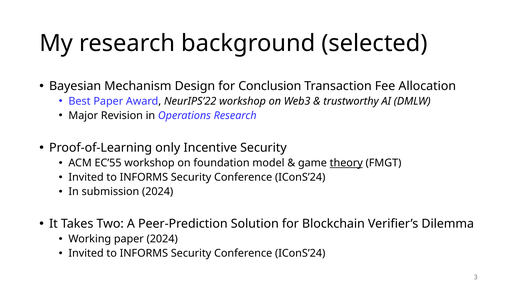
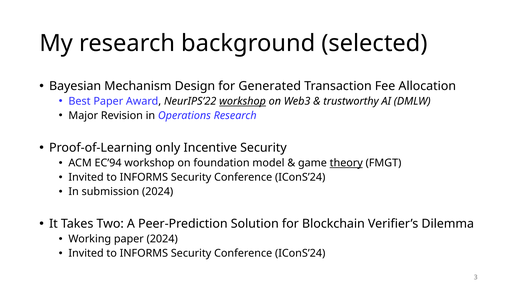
Conclusion: Conclusion -> Generated (270, 86)
workshop underline: none -> present (243, 101)
EC’55: EC’55 -> EC’94 (108, 163)
